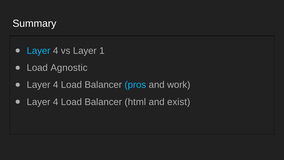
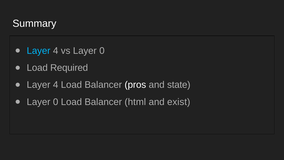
vs Layer 1: 1 -> 0 (102, 51)
Agnostic: Agnostic -> Required (69, 68)
pros colour: light blue -> white (135, 85)
work: work -> state (179, 85)
4: 4 -> 0 (56, 102)
